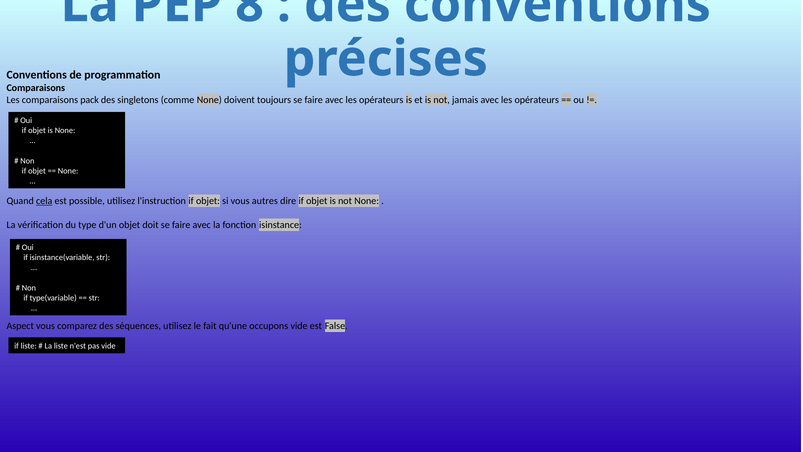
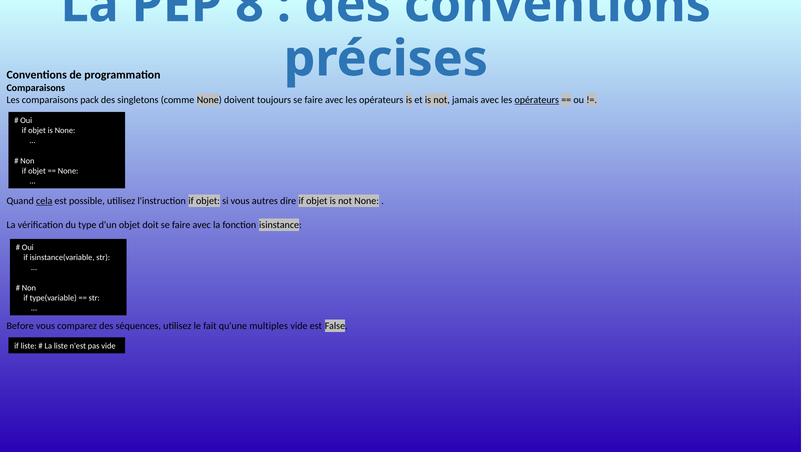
opérateurs underline: none -> present (537, 100)
Aspect: Aspect -> Before (20, 326)
occupons: occupons -> multiples (269, 326)
